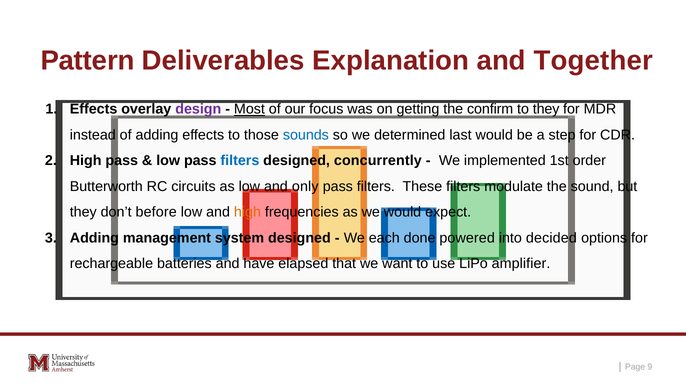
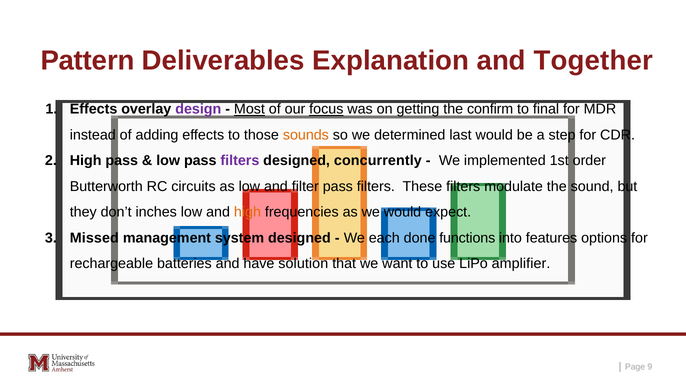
focus underline: none -> present (326, 109)
to they: they -> final (546, 109)
sounds colour: blue -> orange (306, 135)
filters colour: blue -> purple (240, 161)
only: only -> filter (305, 186)
before: before -> inches (156, 212)
Adding: Adding -> Missed (94, 238)
powered: powered -> functions (467, 238)
decided: decided -> features (552, 238)
elapsed: elapsed -> solution (303, 263)
